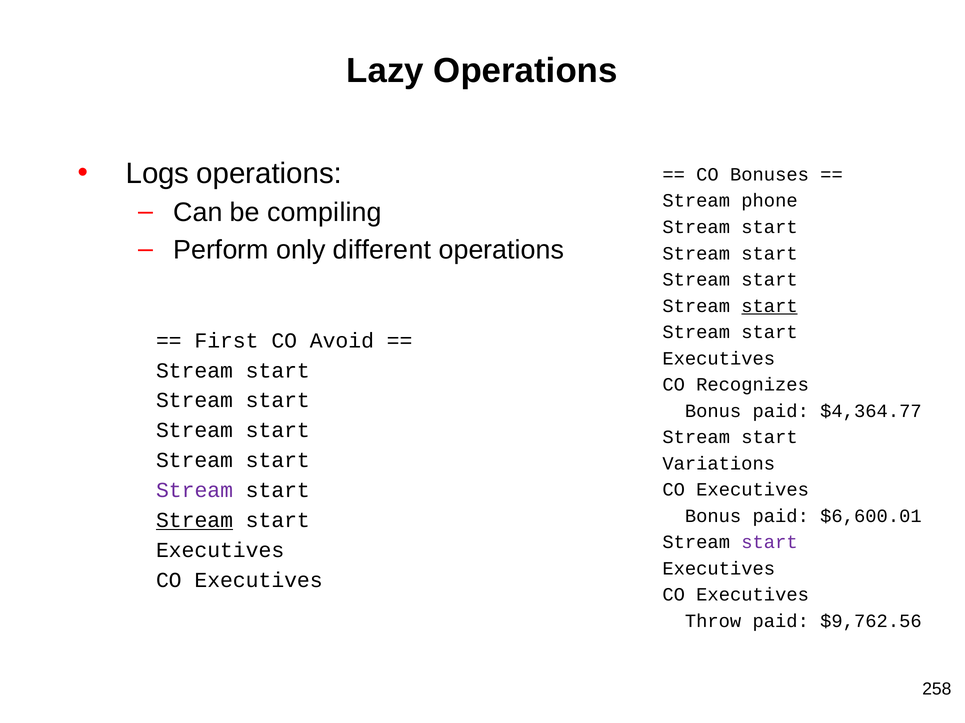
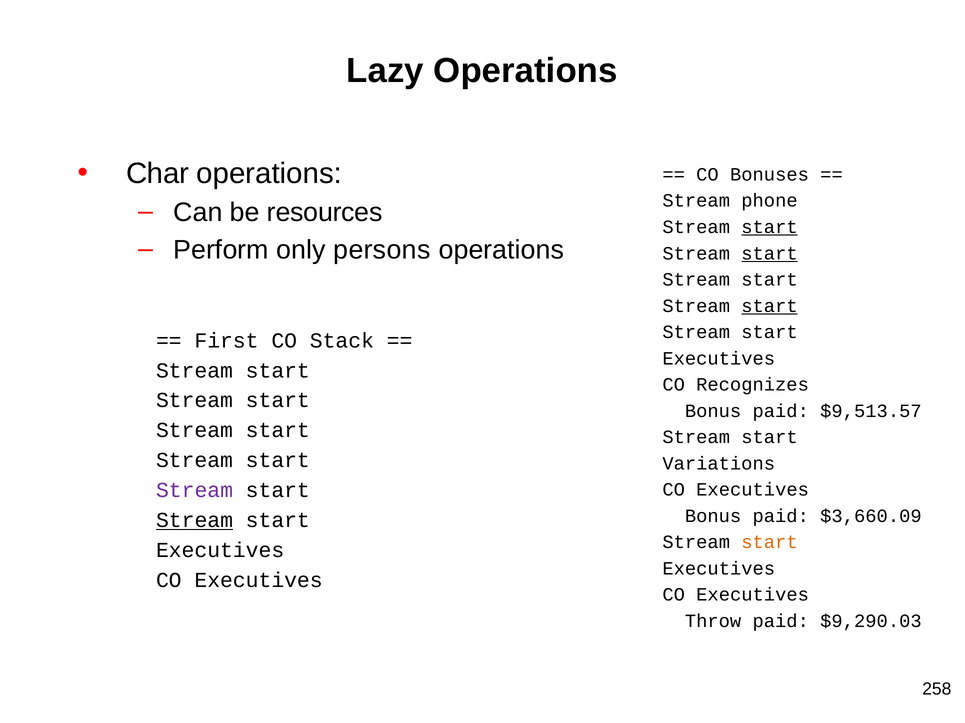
Logs: Logs -> Char (158, 174)
compiling: compiling -> resources (325, 213)
start underline: none -> present (769, 227)
different: different -> persons (382, 250)
start underline: none -> present (769, 254)
Avoid: Avoid -> Stack (342, 341)
$4,364.77: $4,364.77 -> $9,513.57 (871, 411)
$6,600.01: $6,600.01 -> $3,660.09 (871, 517)
start colour: purple -> orange (769, 543)
$9,762.56: $9,762.56 -> $9,290.03 (871, 622)
